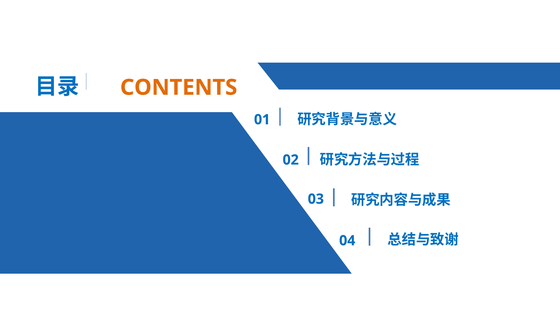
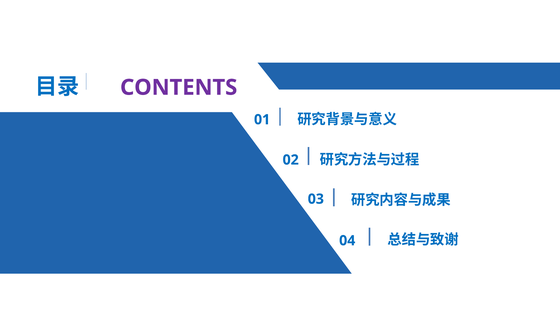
CONTENTS colour: orange -> purple (179, 87)
